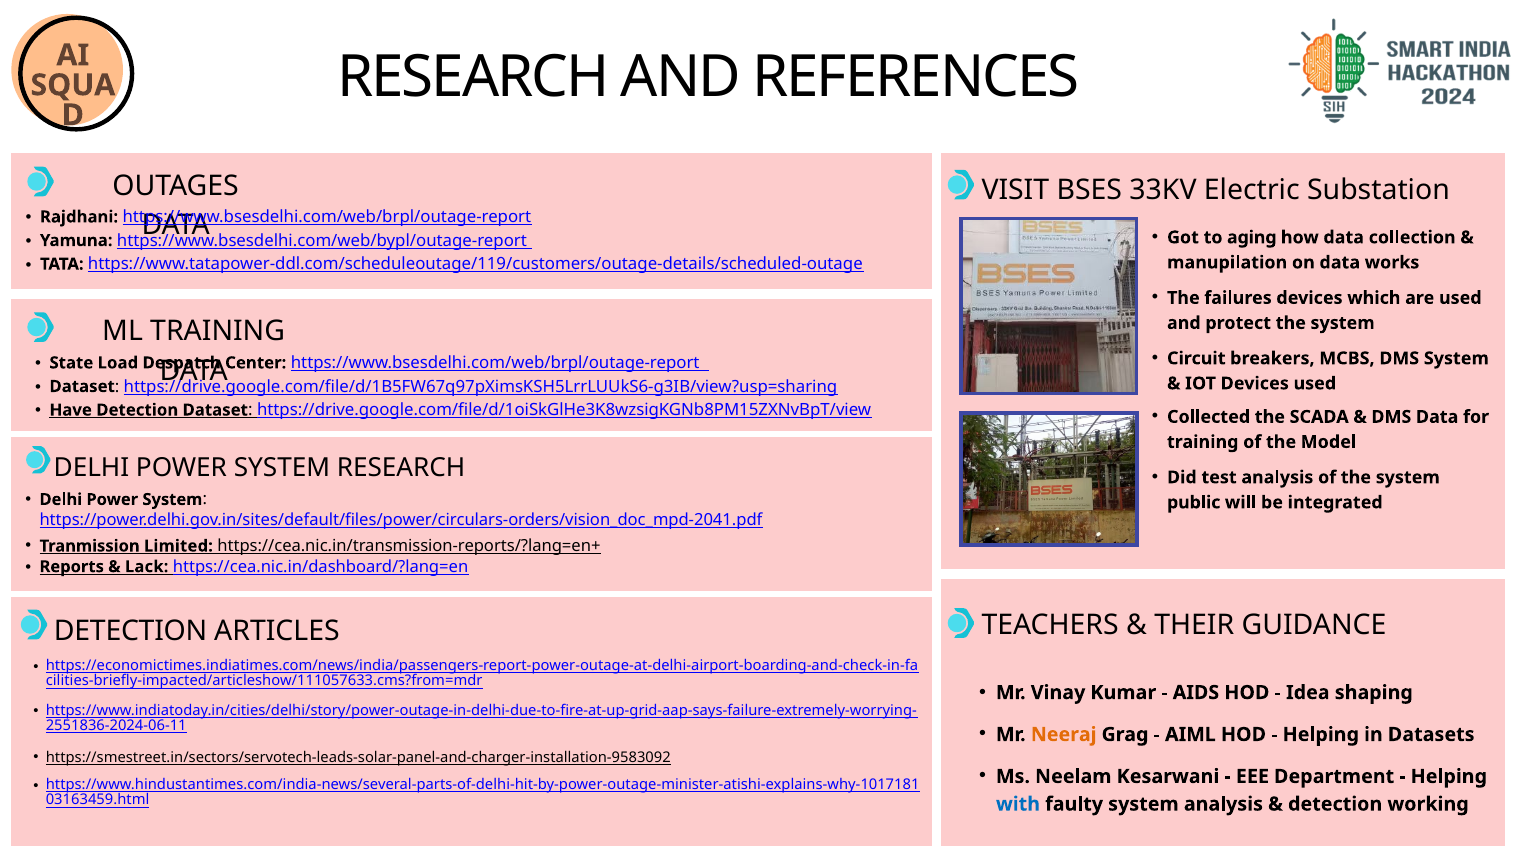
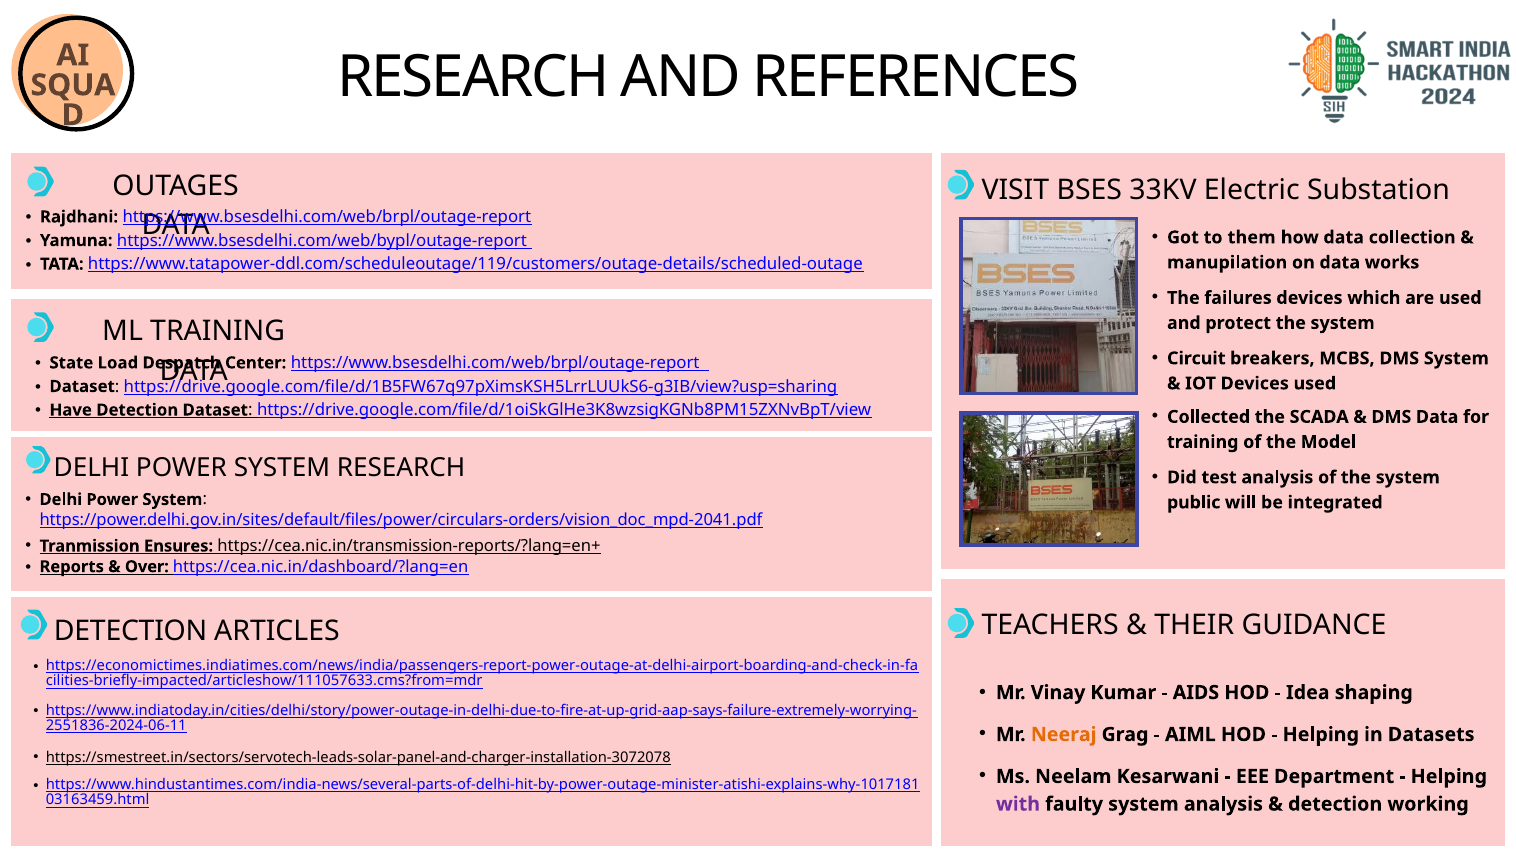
aging: aging -> them (1252, 237)
Limited: Limited -> Ensures (179, 546)
Lack: Lack -> Over (147, 567)
https://smestreet.in/sectors/servotech-leads-solar-panel-and-charger-installation-9583092: https://smestreet.in/sectors/servotech-leads-solar-panel-and-charger-installation-9583092 -> https://smestreet.in/sectors/servotech-leads-solar-panel-and-charger-installation-3072078 (358, 757)
with colour: blue -> purple (1018, 804)
